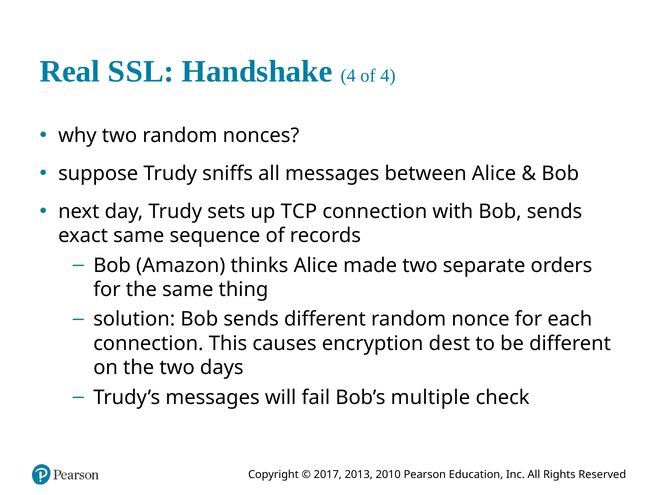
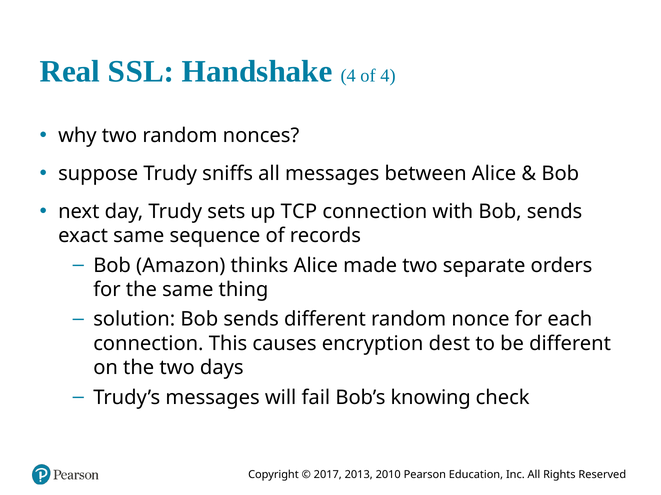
multiple: multiple -> knowing (431, 398)
